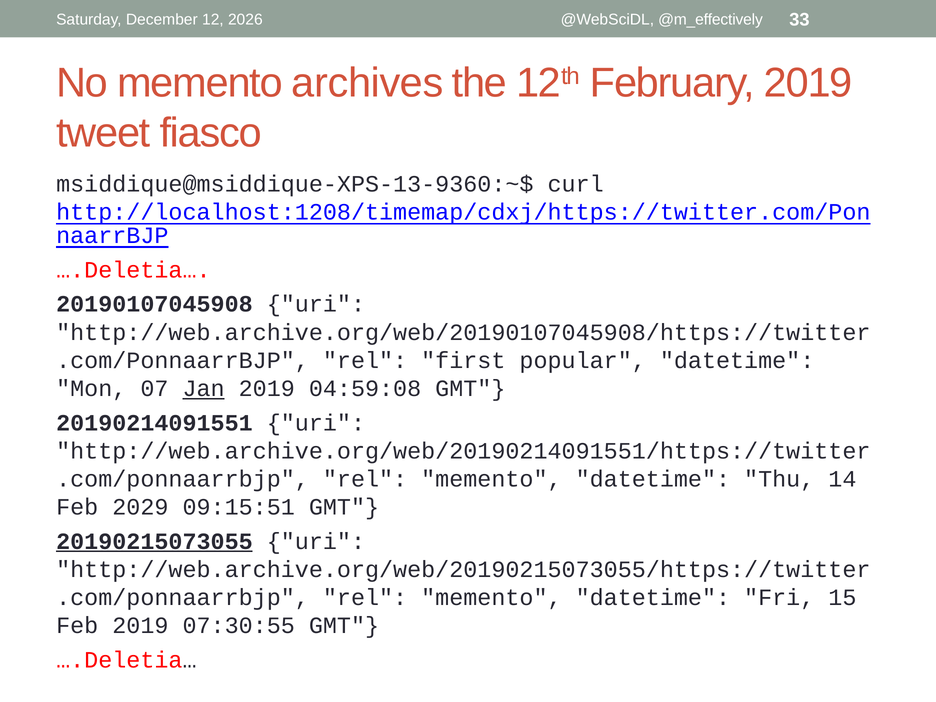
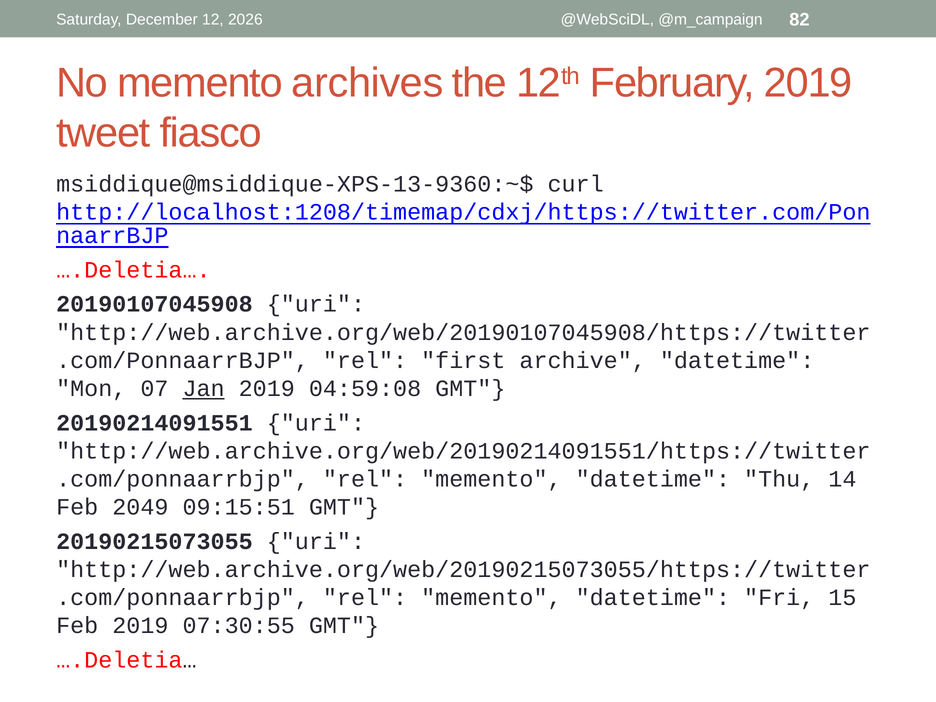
@m_effectively: @m_effectively -> @m_campaign (710, 20)
33: 33 -> 82 (799, 20)
popular: popular -> archive (583, 360)
2029: 2029 -> 2049 (140, 507)
20190215073055 underline: present -> none (154, 541)
